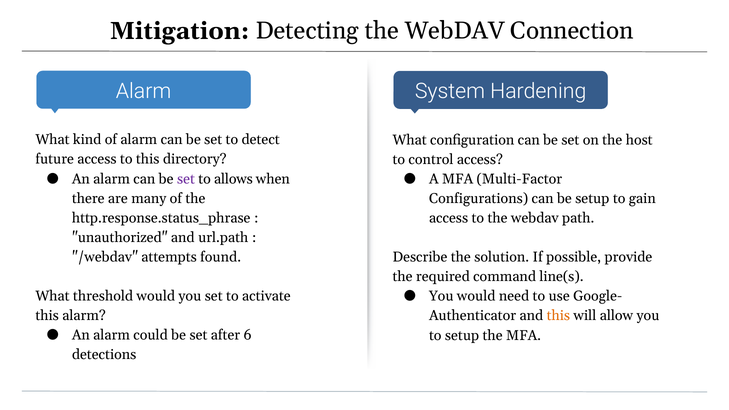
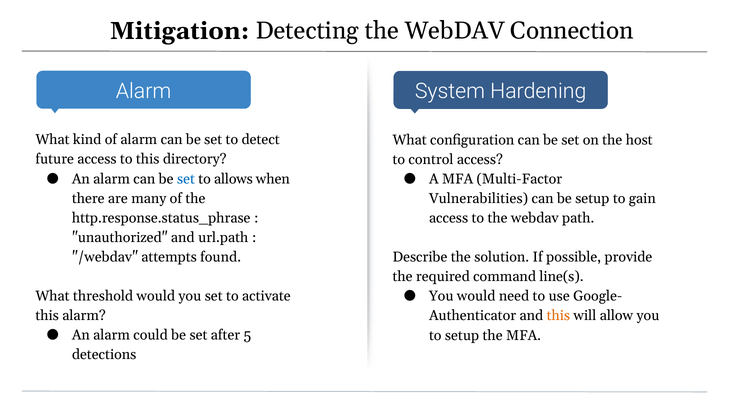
set colour: purple -> blue (186, 179)
Configurations: Configurations -> Vulnerabilities (479, 199)
6: 6 -> 5 (247, 335)
